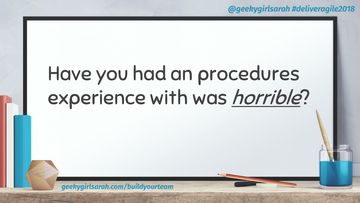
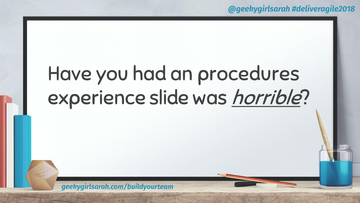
with: with -> slide (169, 98)
